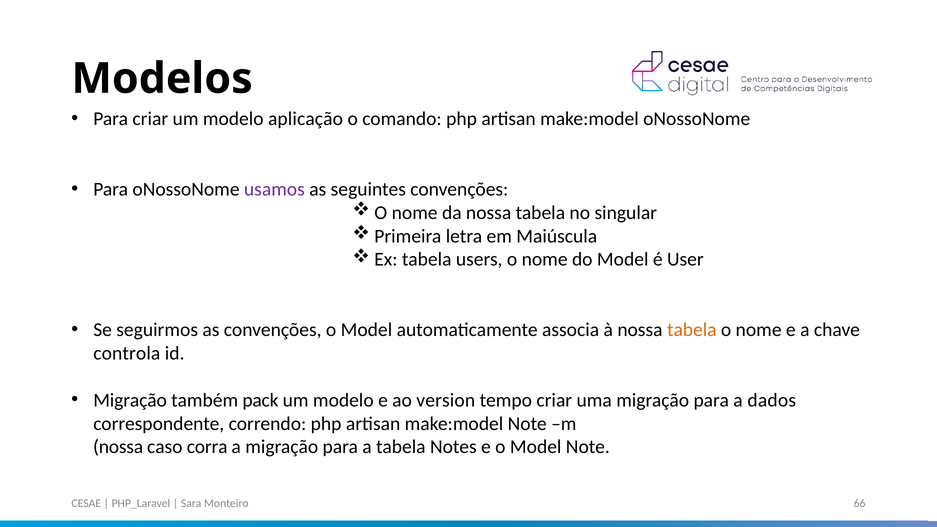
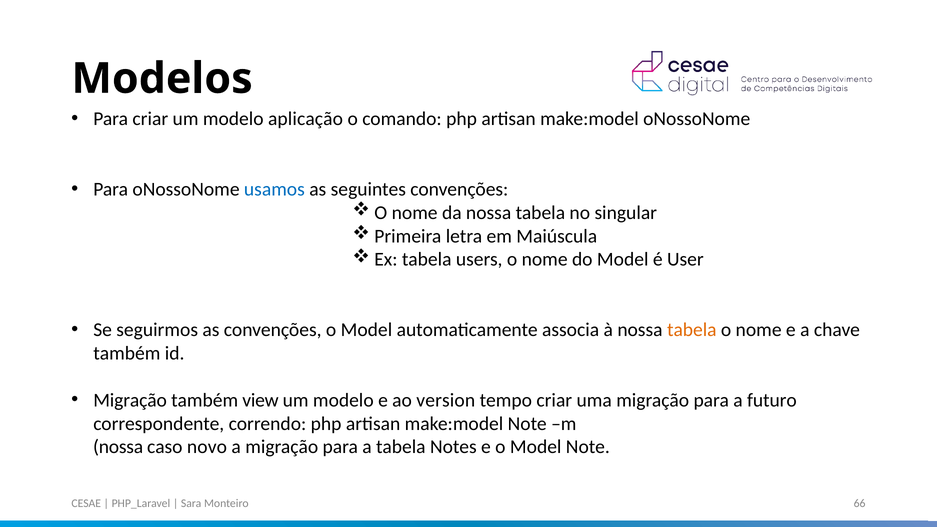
usamos colour: purple -> blue (274, 189)
controla: controla -> também (127, 353)
pack: pack -> view (260, 400)
dados: dados -> futuro (772, 400)
corra: corra -> novo (207, 447)
